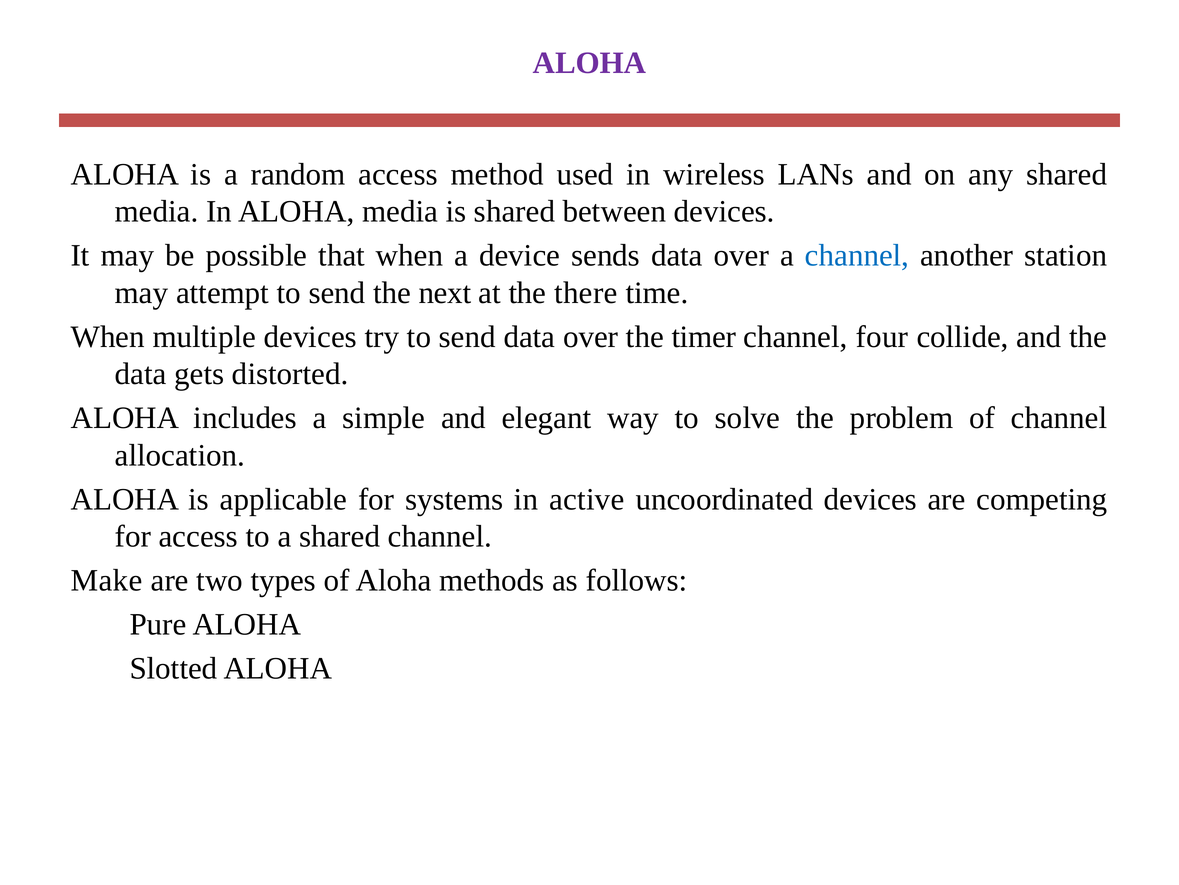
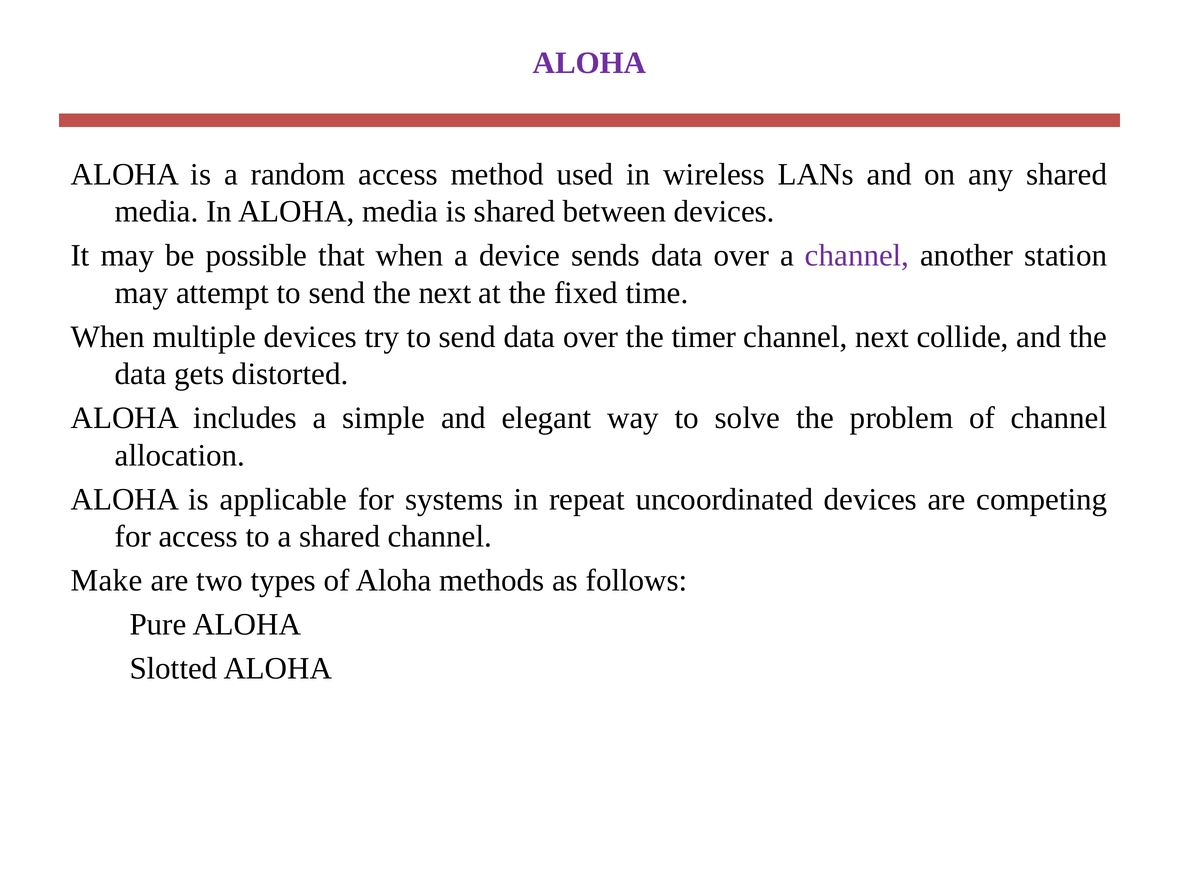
channel colour: blue -> purple (857, 255)
there: there -> fixed (586, 293)
channel four: four -> next (882, 336)
active: active -> repeat (587, 499)
